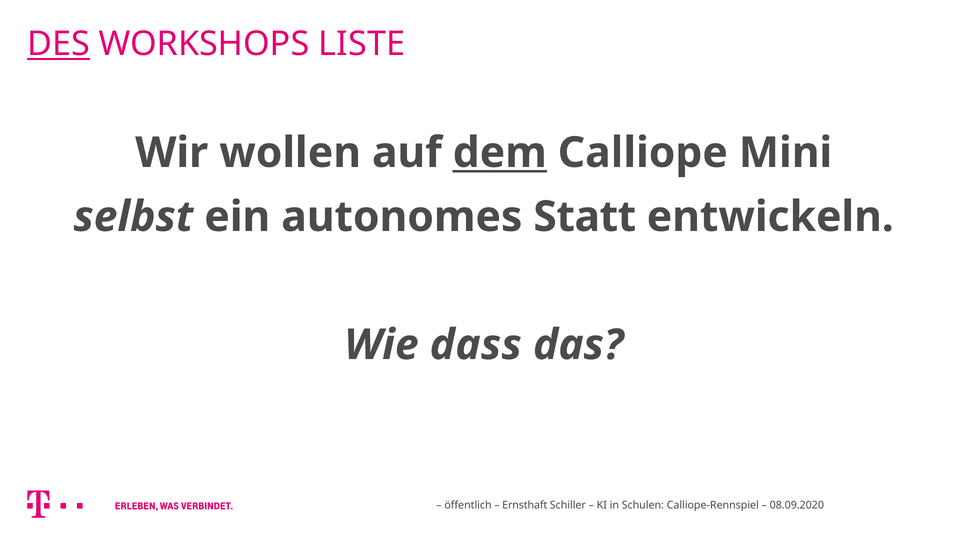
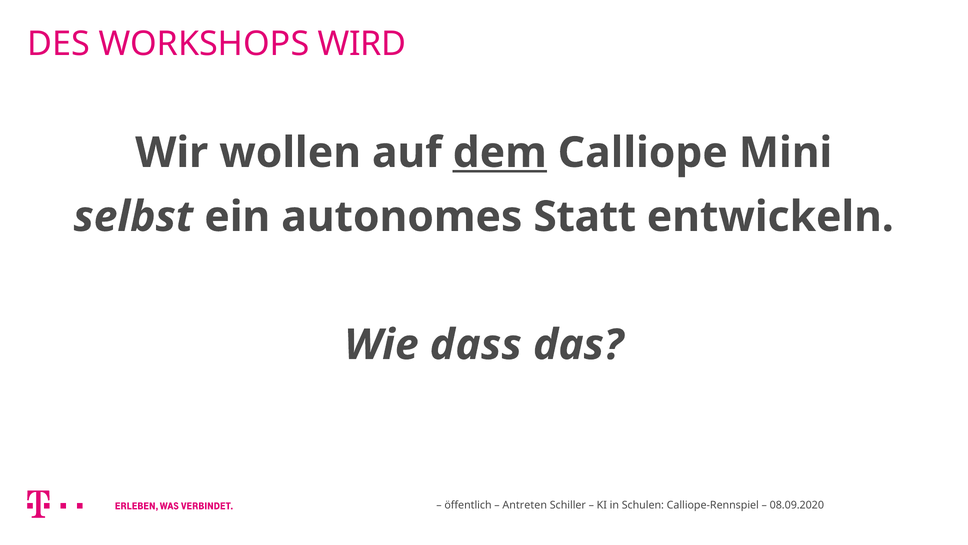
DES underline: present -> none (59, 44)
LISTE: LISTE -> WIRD (362, 44)
Ernsthaft: Ernsthaft -> Antreten (525, 504)
